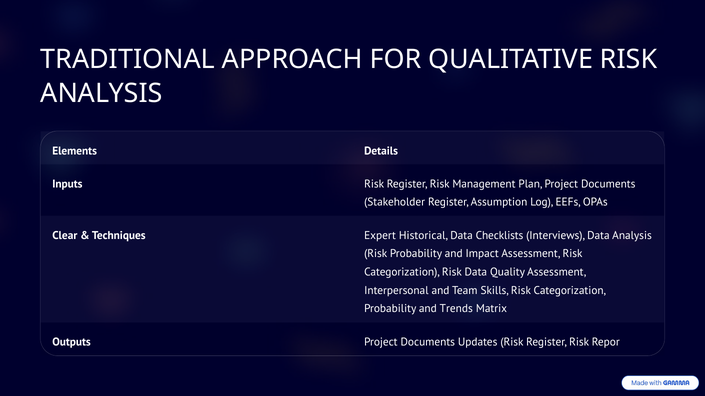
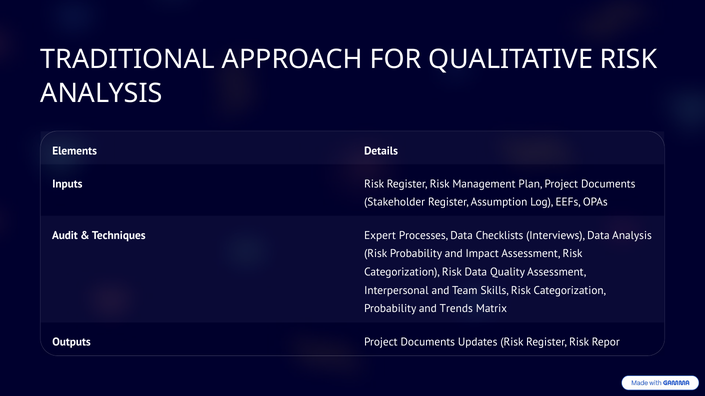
Clear: Clear -> Audit (65, 236)
Historical: Historical -> Processes (424, 236)
